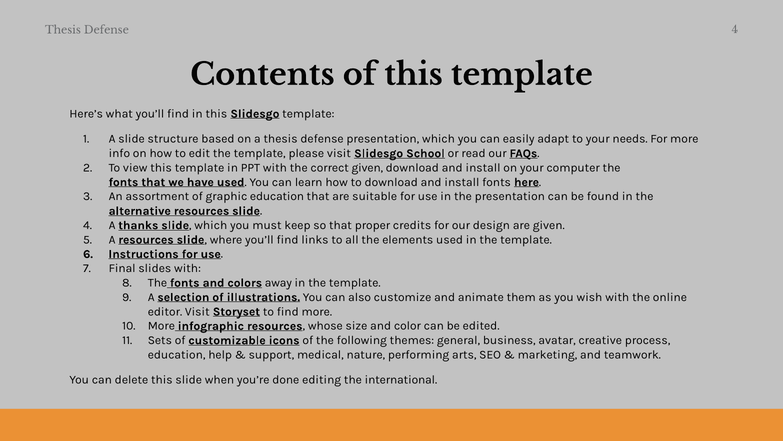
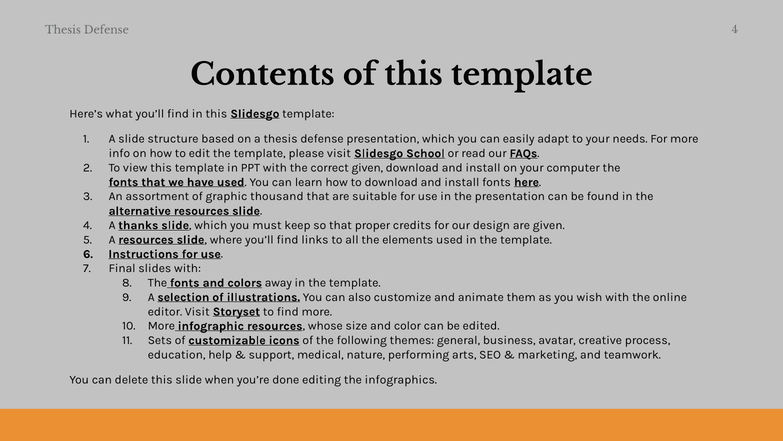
graphic education: education -> thousand (277, 196)
international: international -> infographics (401, 380)
